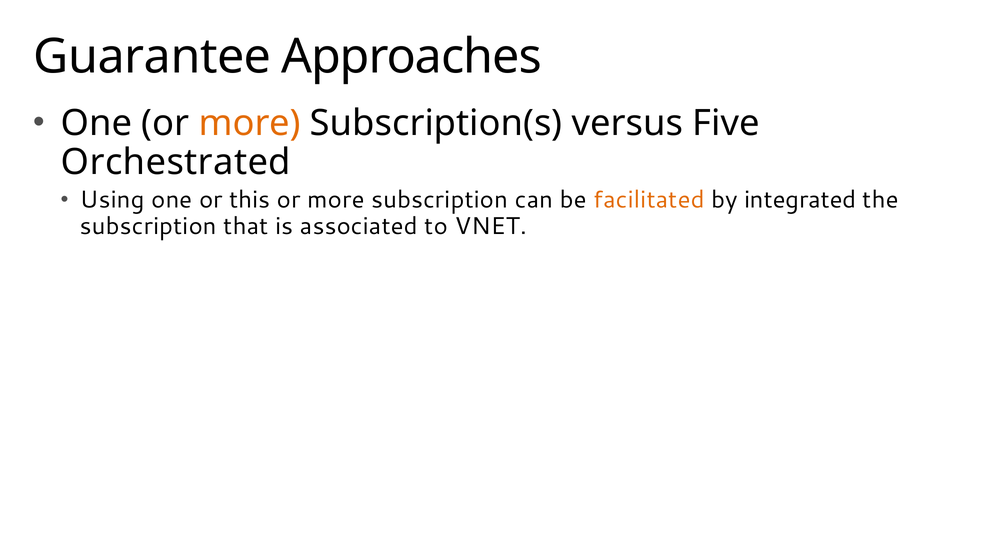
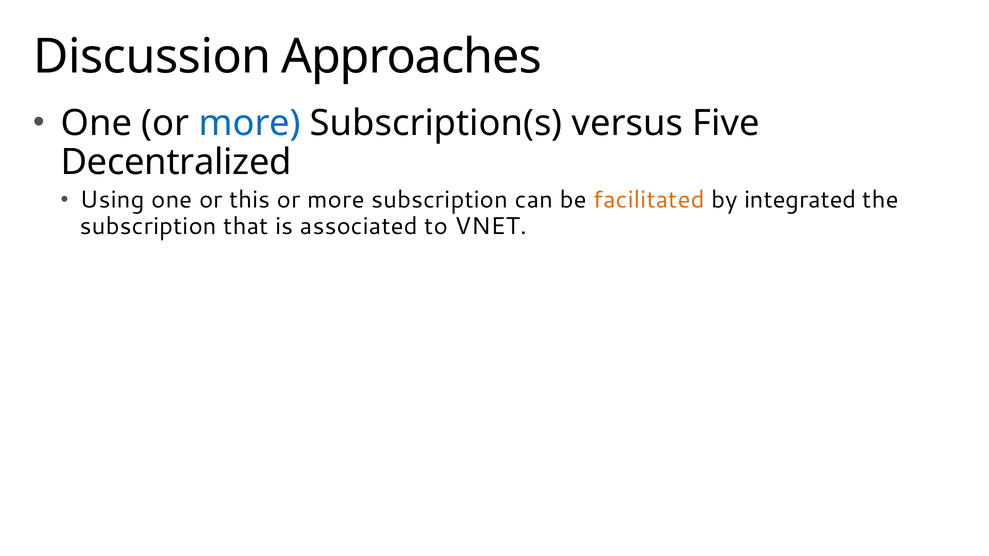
Guarantee: Guarantee -> Discussion (152, 57)
more colour: orange -> blue (250, 123)
Orchestrated: Orchestrated -> Decentralized (176, 162)
